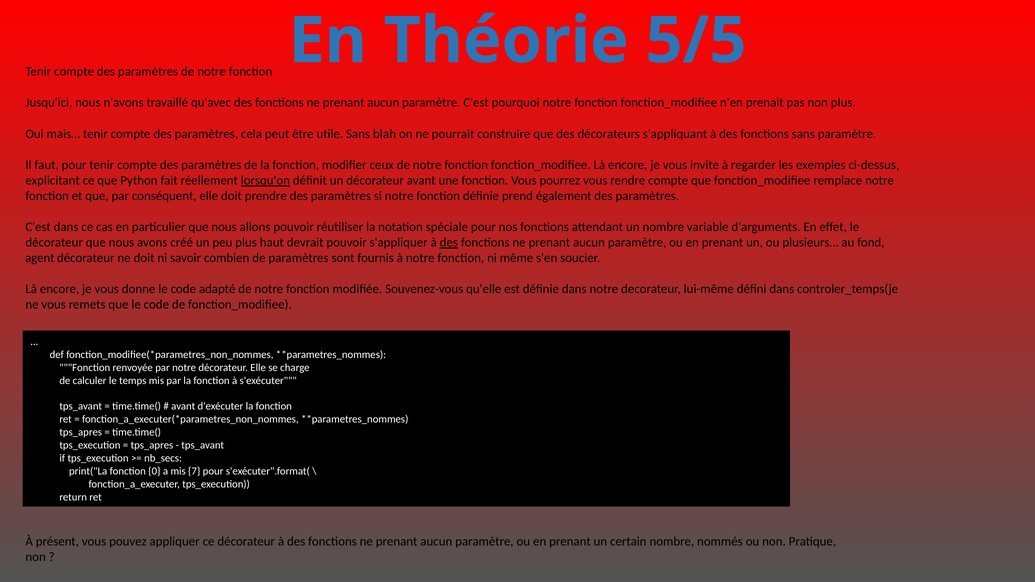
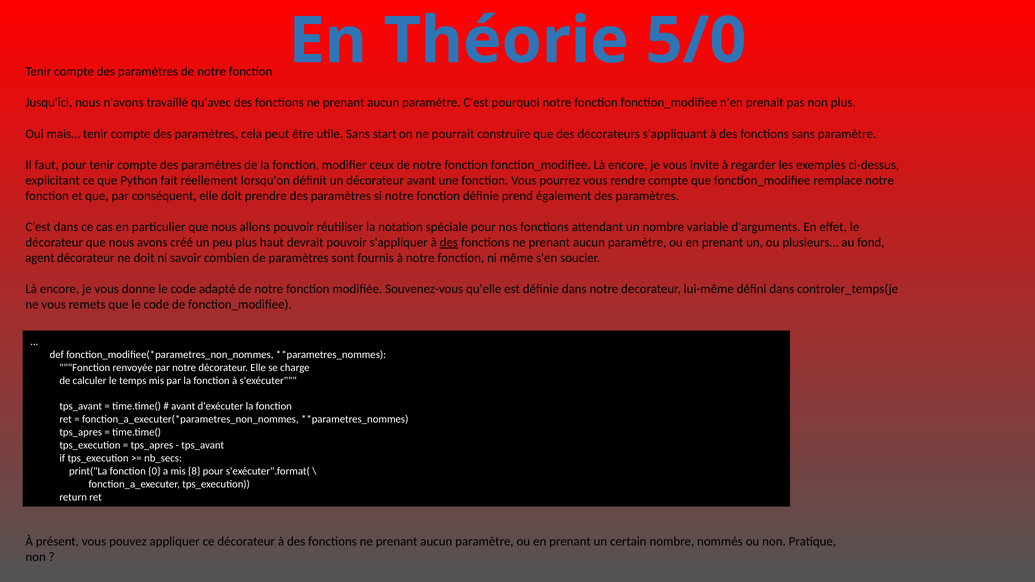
5/5: 5/5 -> 5/0 (696, 41)
blah: blah -> start (385, 134)
lorsqu'on underline: present -> none (265, 180)
7: 7 -> 8 (194, 471)
